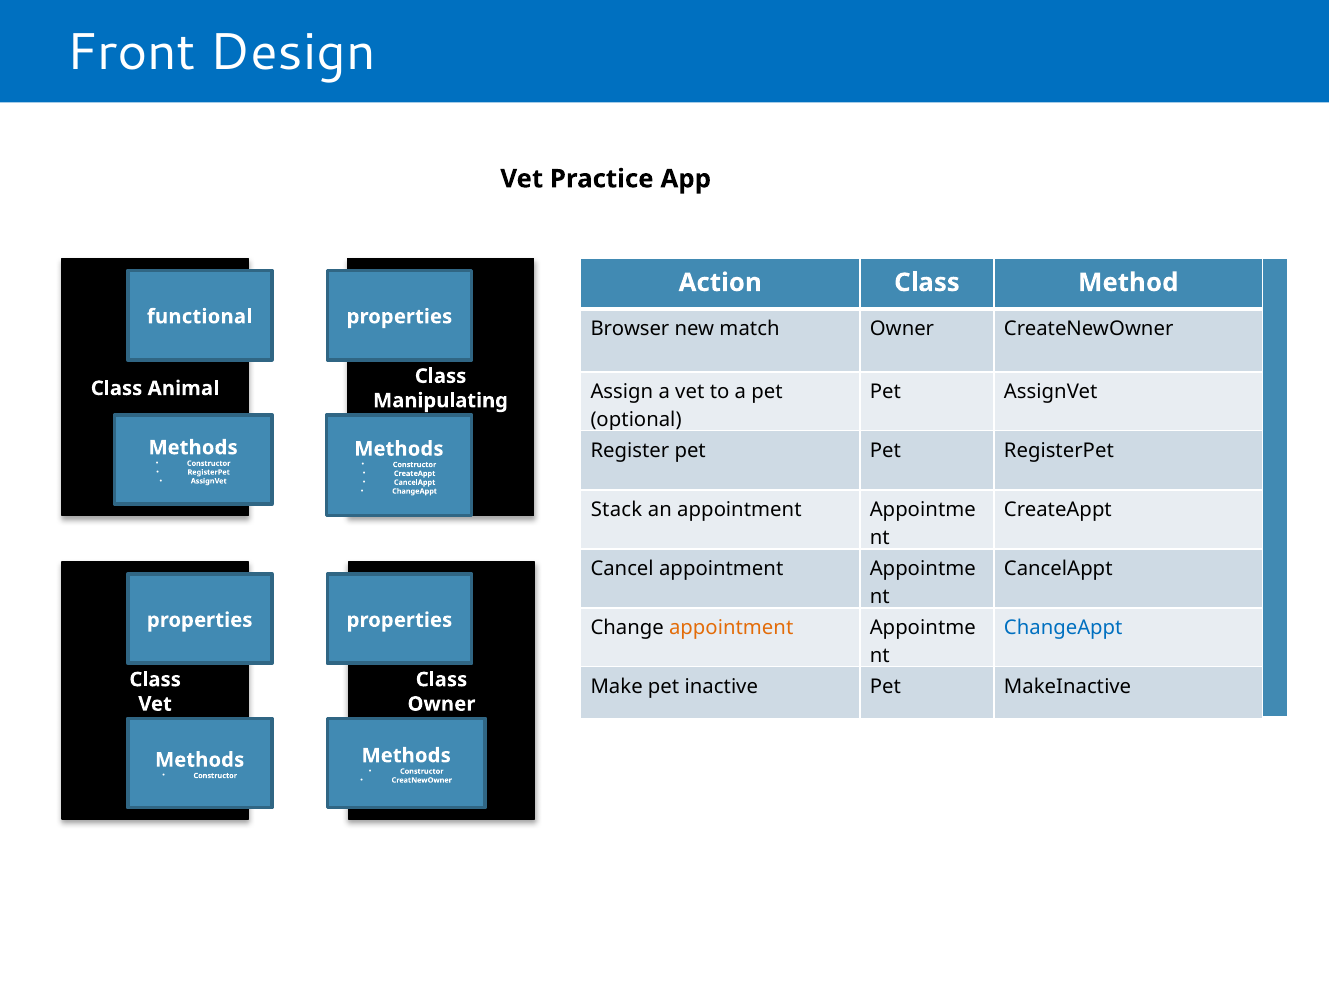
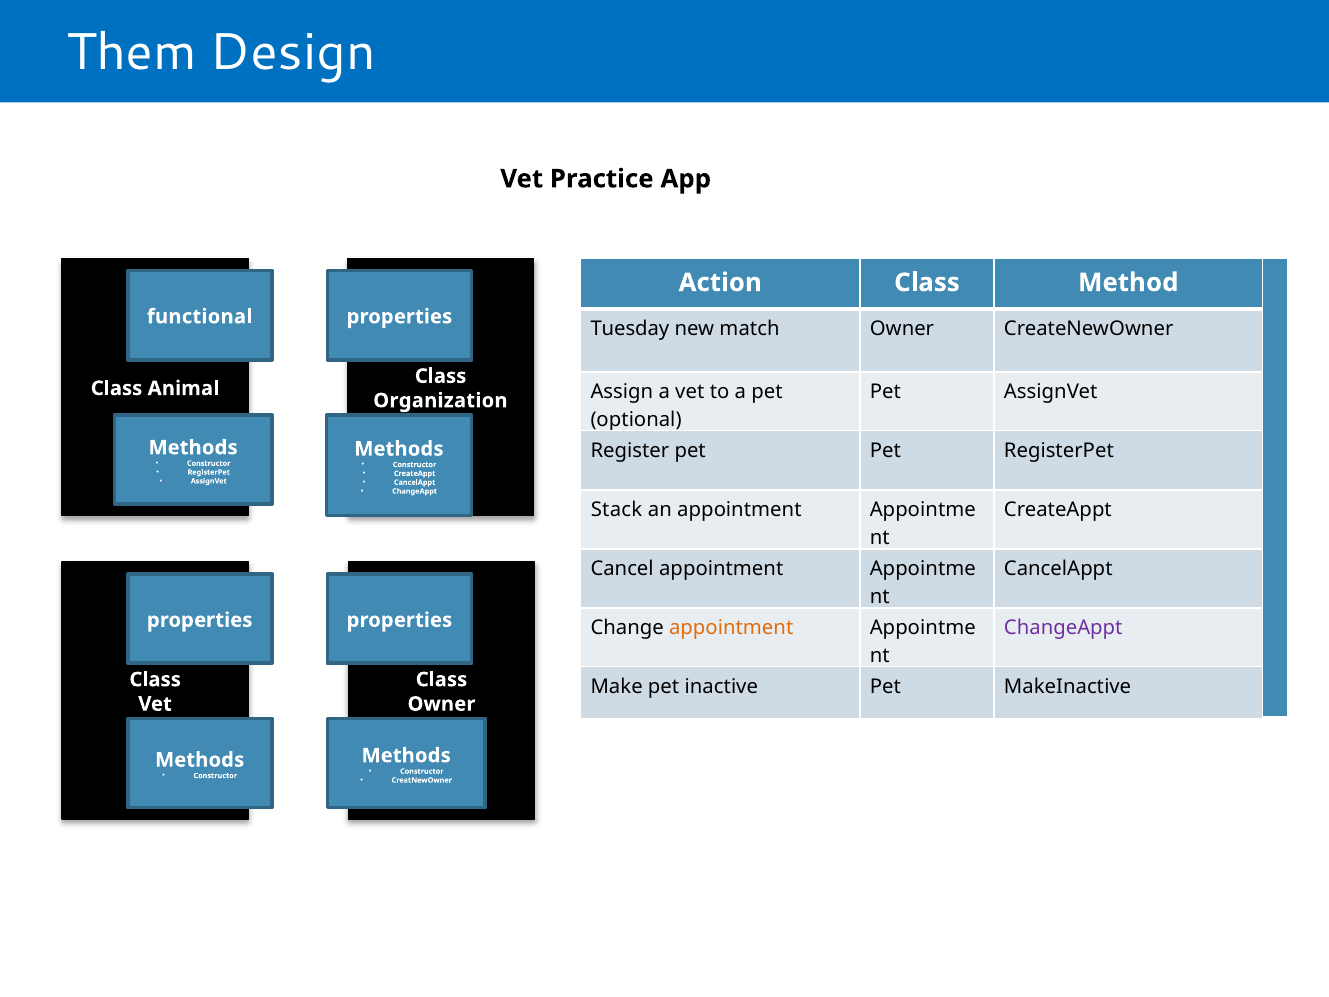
Front: Front -> Them (132, 53)
Browser: Browser -> Tuesday (630, 329)
Manipulating: Manipulating -> Organization (440, 400)
ChangeAppt colour: blue -> purple (1063, 628)
